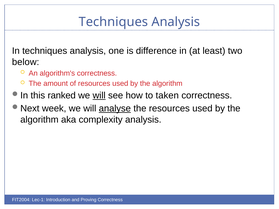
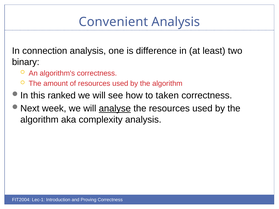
Techniques: Techniques -> Convenient (113, 22)
In techniques: techniques -> connection (45, 51)
below: below -> binary (26, 62)
will underline: present -> none (99, 96)
